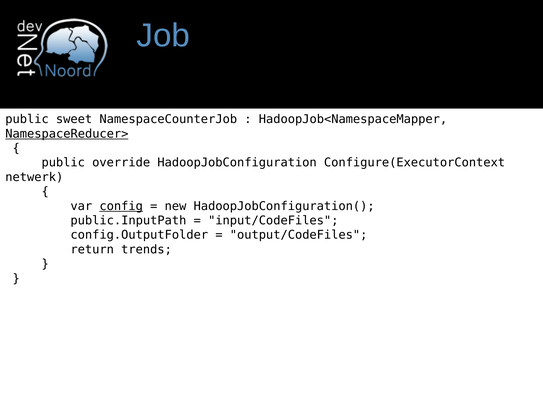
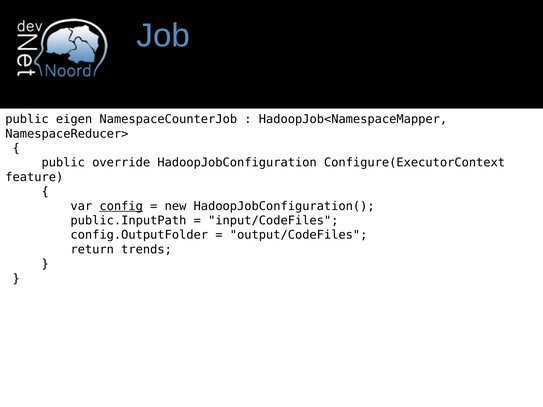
sweet: sweet -> eigen (74, 119)
NamespaceReducer> underline: present -> none (67, 134)
netwerk: netwerk -> feature (34, 177)
